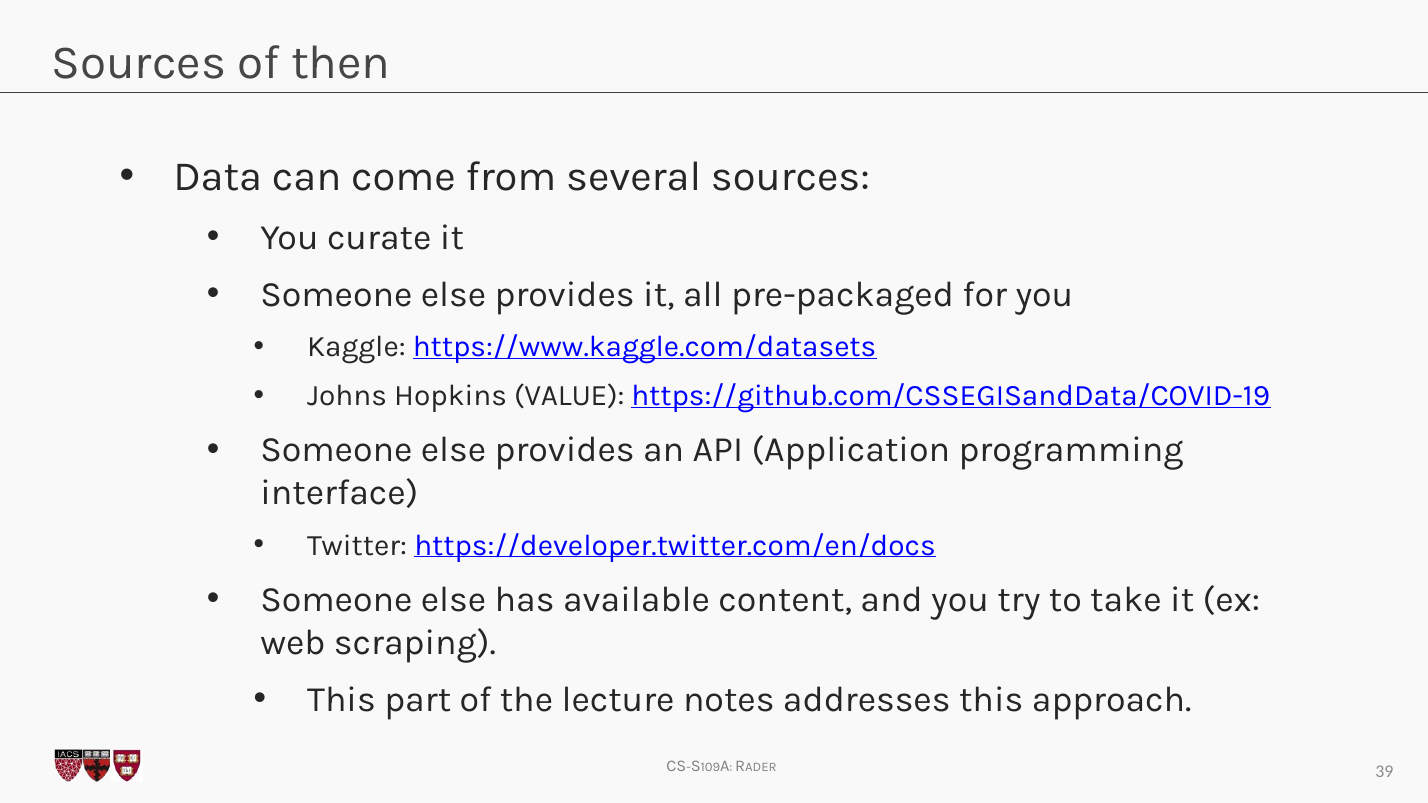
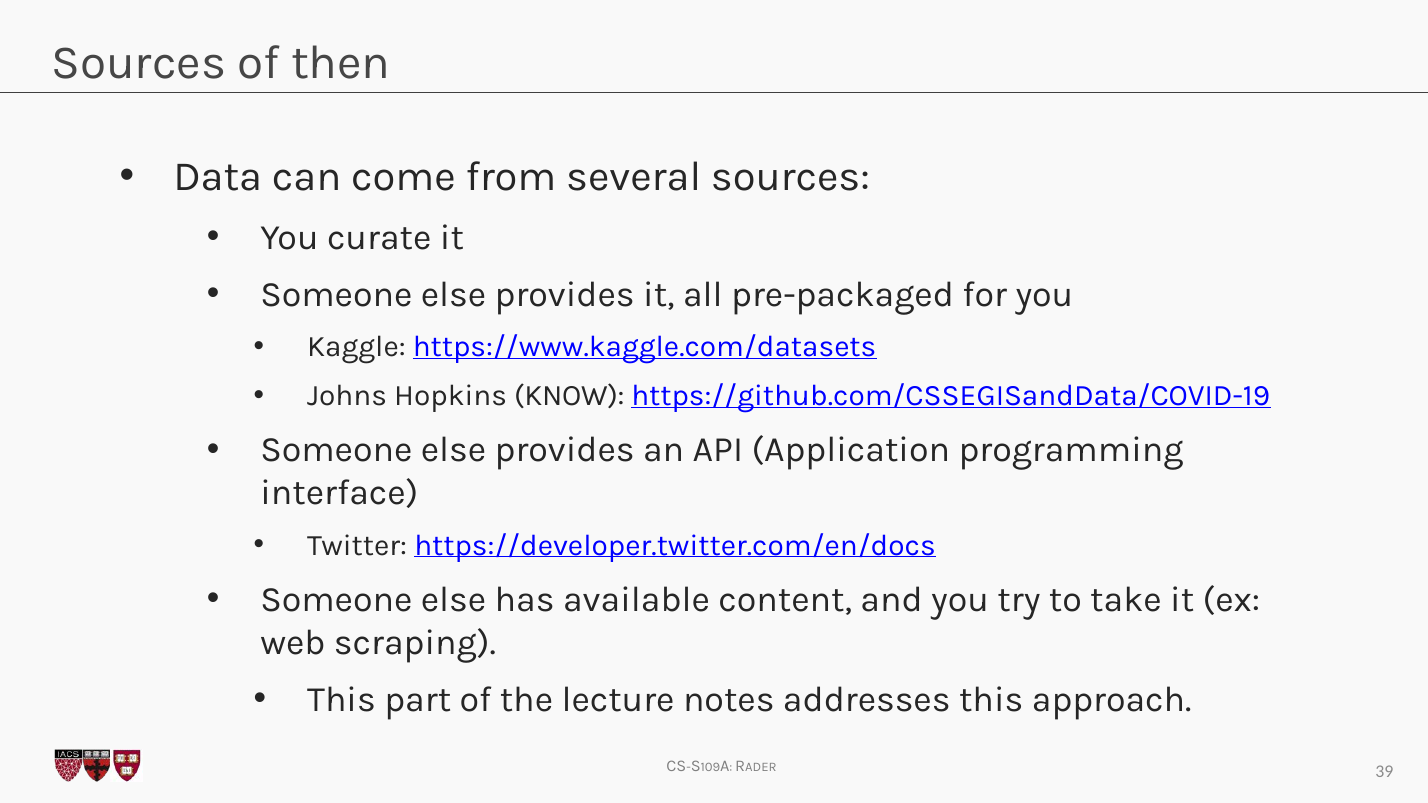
VALUE: VALUE -> KNOW (569, 396)
